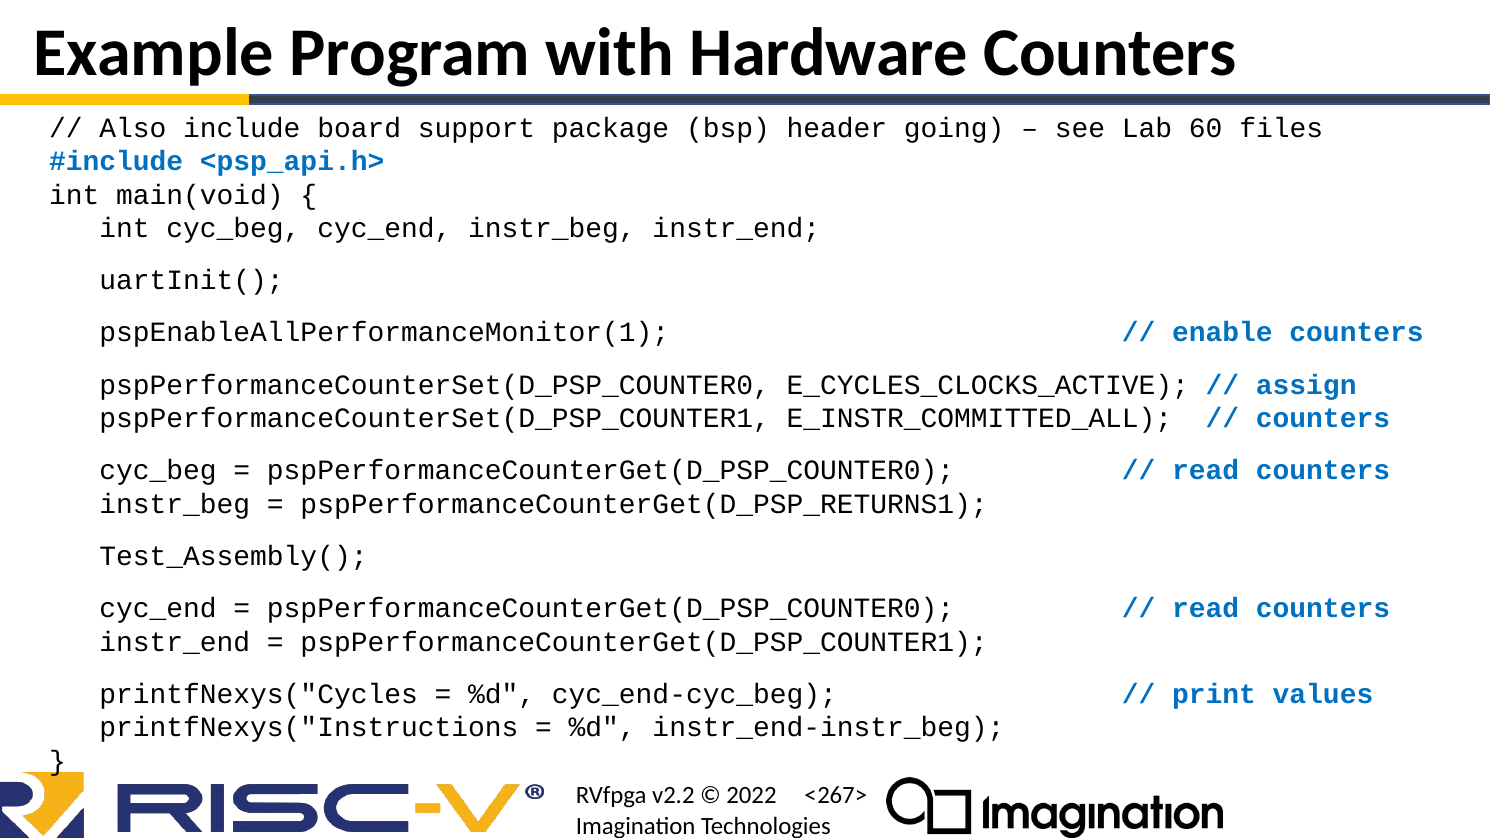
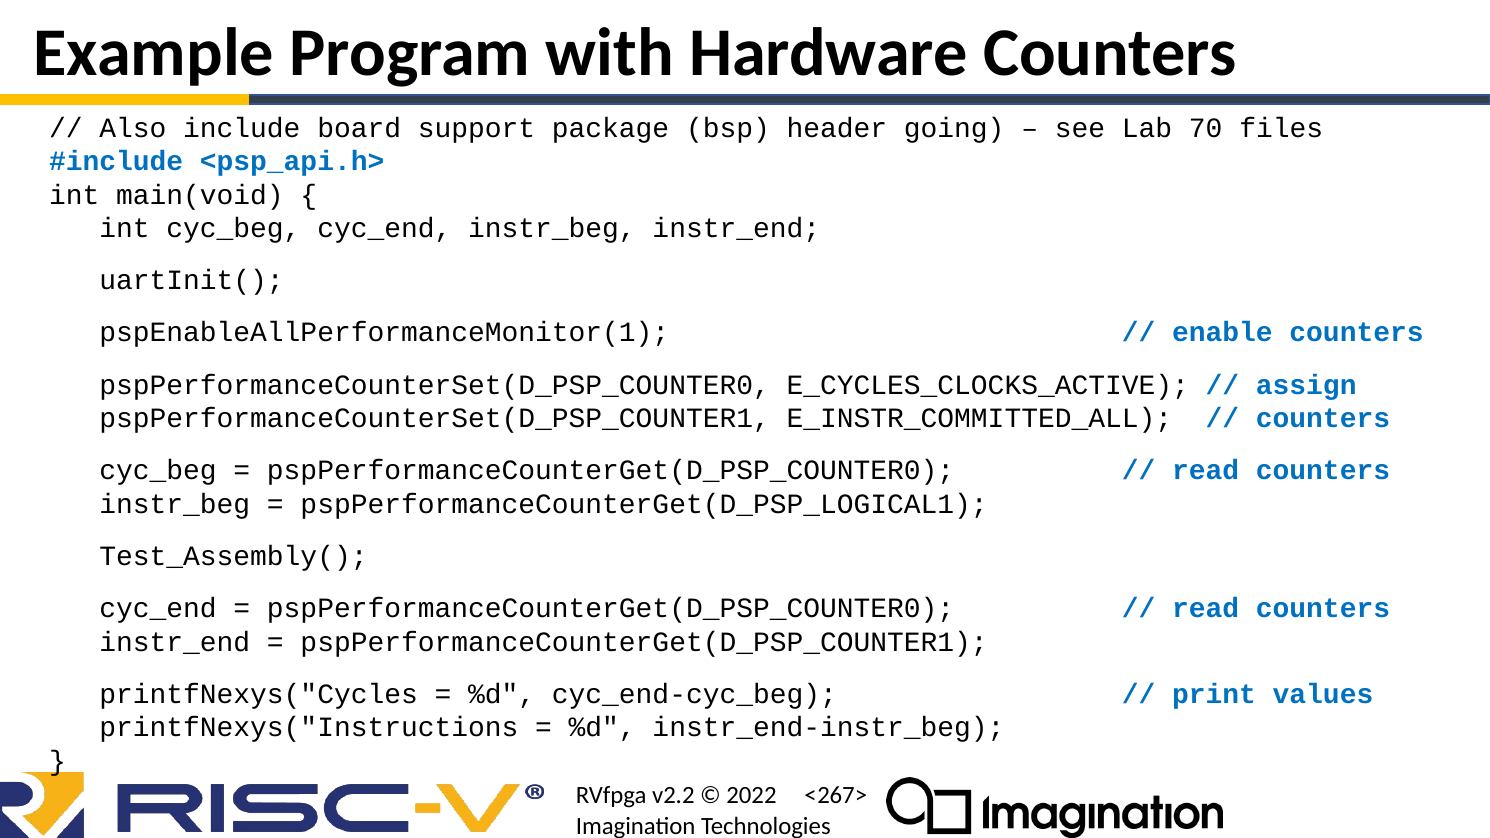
60: 60 -> 70 (1206, 128)
pspPerformanceCounterGet(D_PSP_RETURNS1: pspPerformanceCounterGet(D_PSP_RETURNS1 -> pspPerformanceCounterGet(D_PSP_LOGICAL1 (644, 504)
